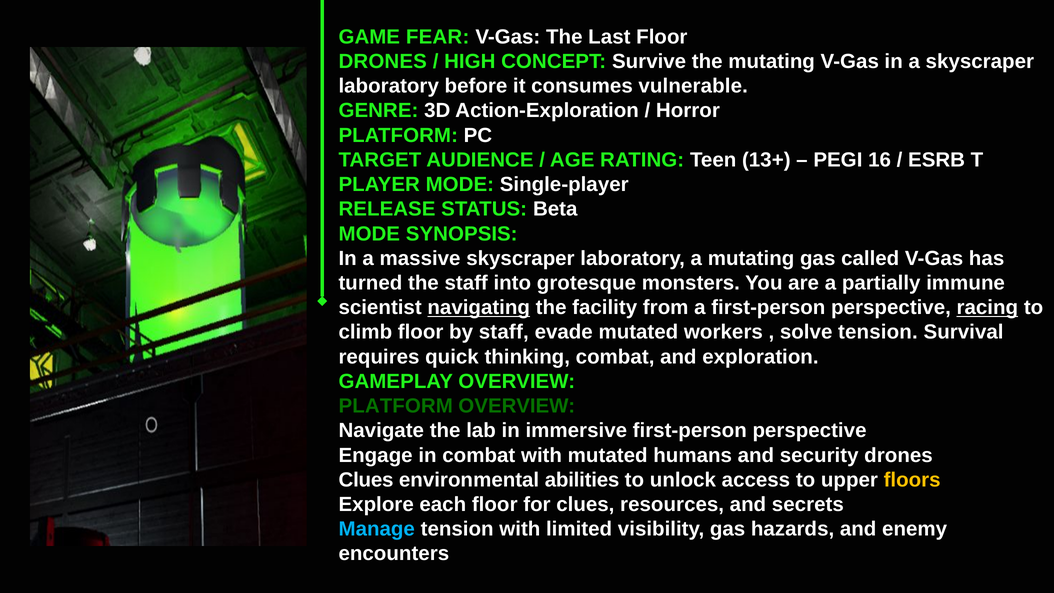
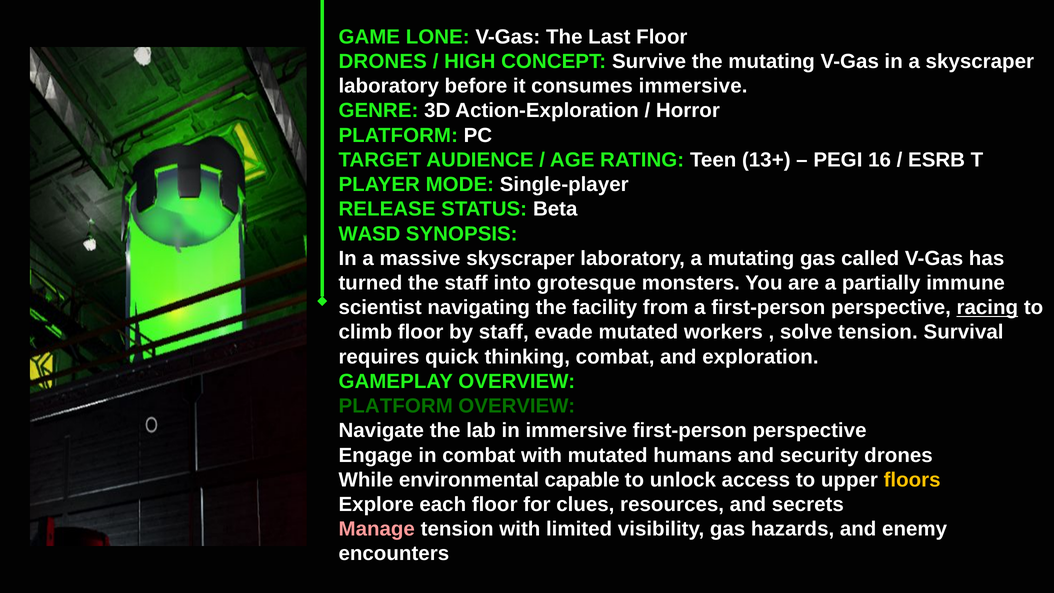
FEAR: FEAR -> LONE (438, 37)
consumes vulnerable: vulnerable -> immersive (693, 86)
MODE: MODE -> WASD (369, 234)
navigating underline: present -> none (479, 308)
Clues: Clues -> While (366, 480)
abilities: abilities -> capable (582, 480)
Manage colour: light blue -> pink (377, 529)
